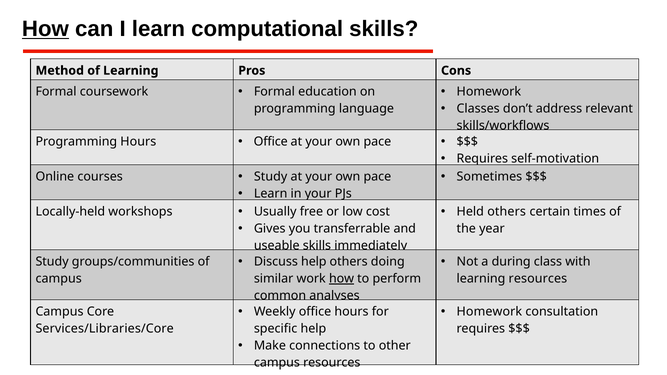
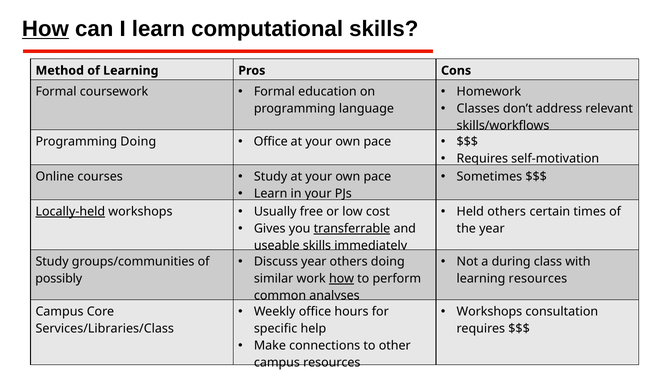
Programming Hours: Hours -> Doing (138, 142)
Locally-held underline: none -> present (70, 212)
transferrable underline: none -> present (352, 229)
Discuss help: help -> year (314, 262)
campus: campus -> possibly (59, 279)
Homework: Homework -> Workshops (489, 312)
Services/Libraries/Core: Services/Libraries/Core -> Services/Libraries/Class (105, 329)
